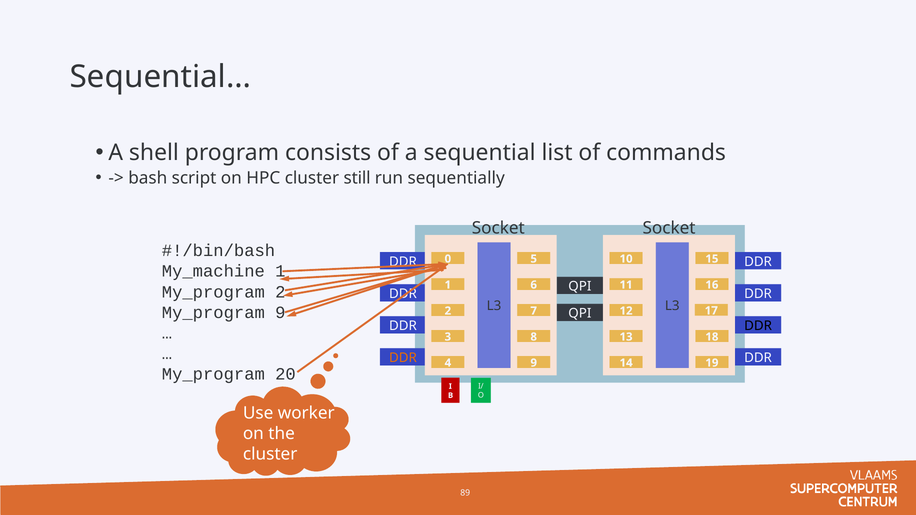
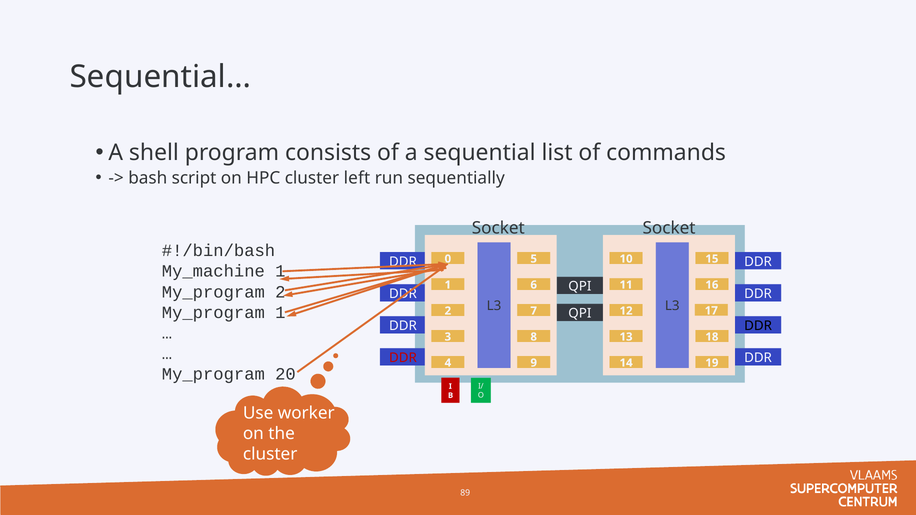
still: still -> left (357, 178)
My_program 9: 9 -> 1 (280, 313)
DDR colour: orange -> red (403, 358)
